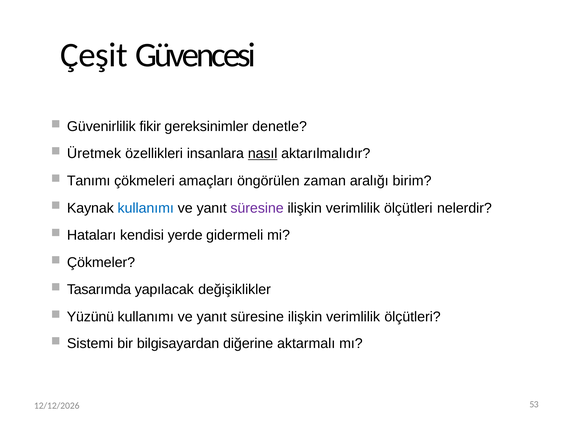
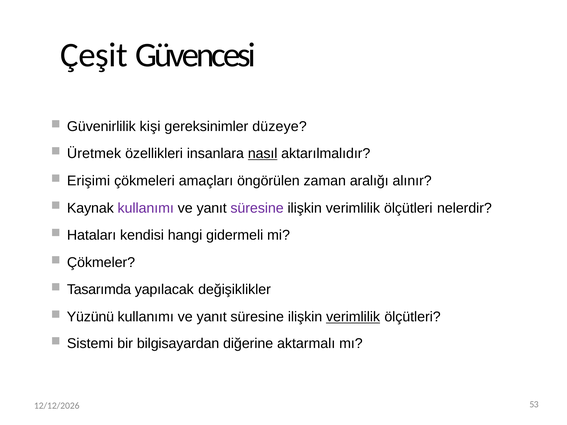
fikir: fikir -> kişi (150, 127)
denetle: denetle -> düzeye (280, 127)
Tanımı: Tanımı -> Erişimi (89, 181)
birim: birim -> alınır (412, 181)
kullanımı colour: blue -> purple (146, 208)
yerde: yerde -> hangi (185, 235)
verimlilik underline: none -> present (353, 317)
